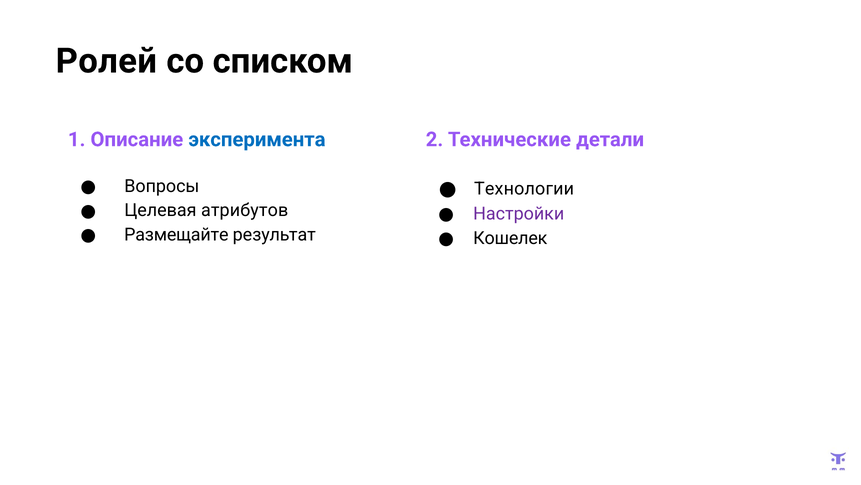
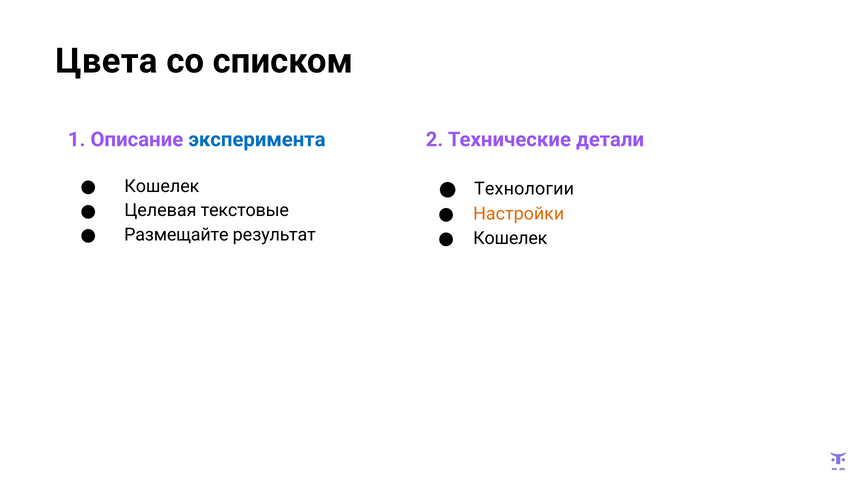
Ролей: Ролей -> Цвета (106, 61)
Вопросы: Вопросы -> Кошелек (162, 186)
атрибутов: атрибутов -> текстовые (245, 210)
Настройки colour: purple -> orange (519, 214)
